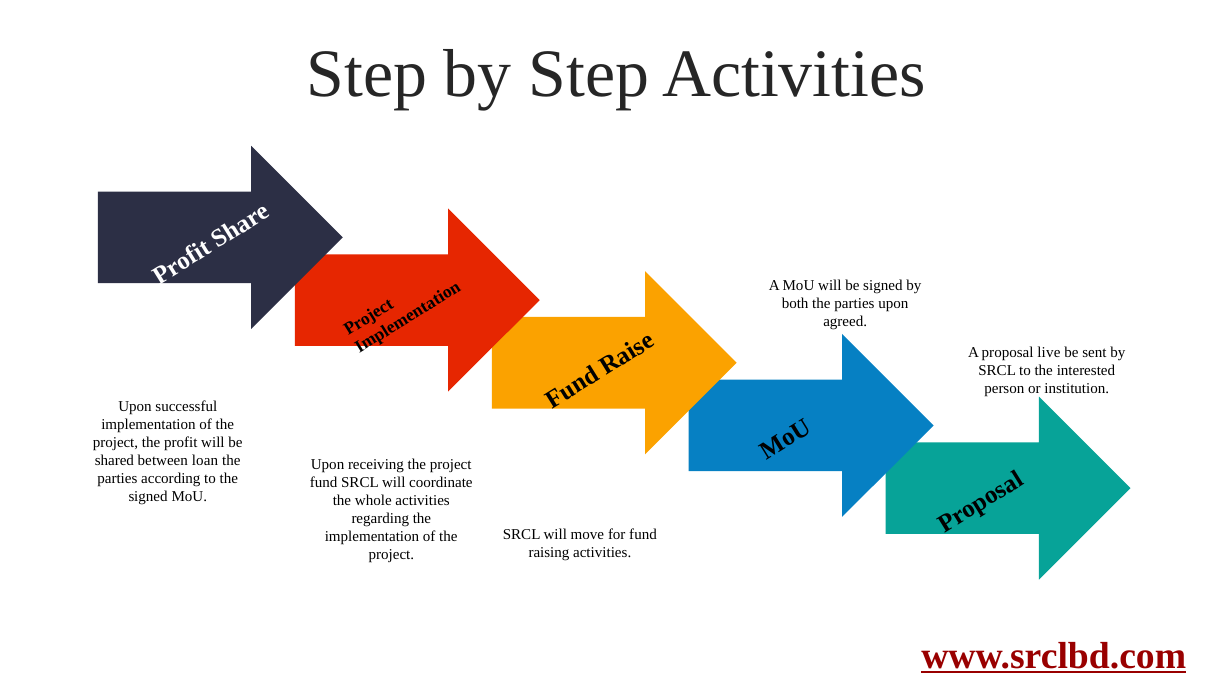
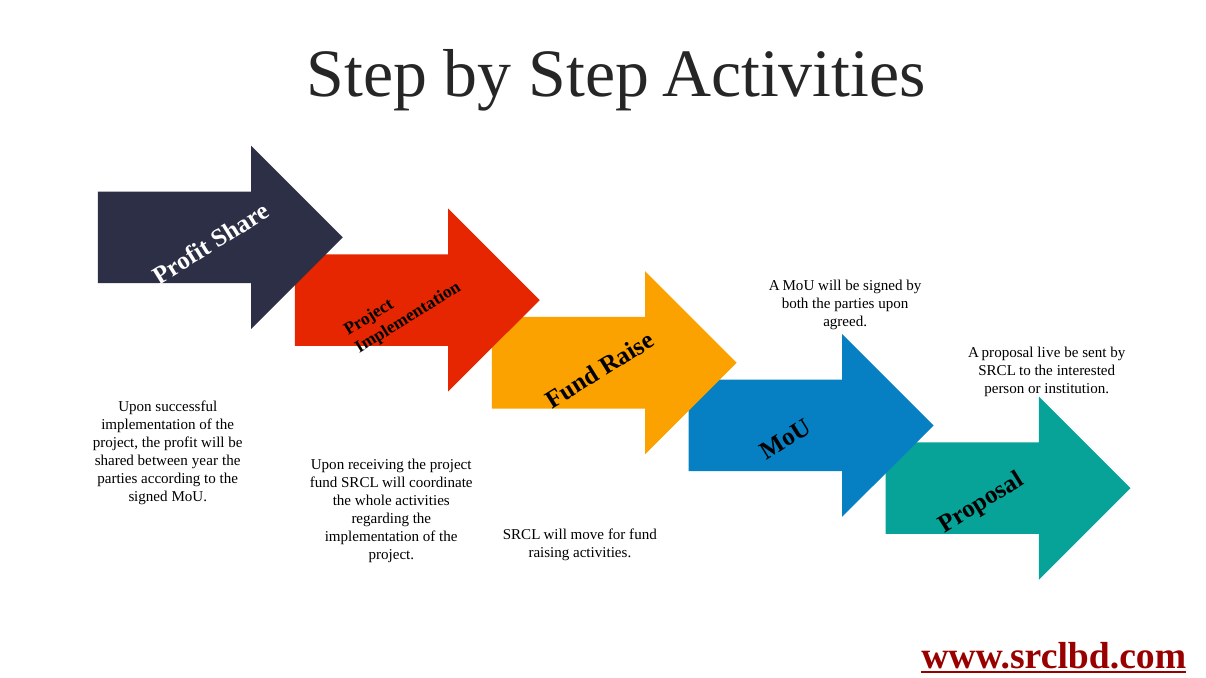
loan: loan -> year (205, 461)
